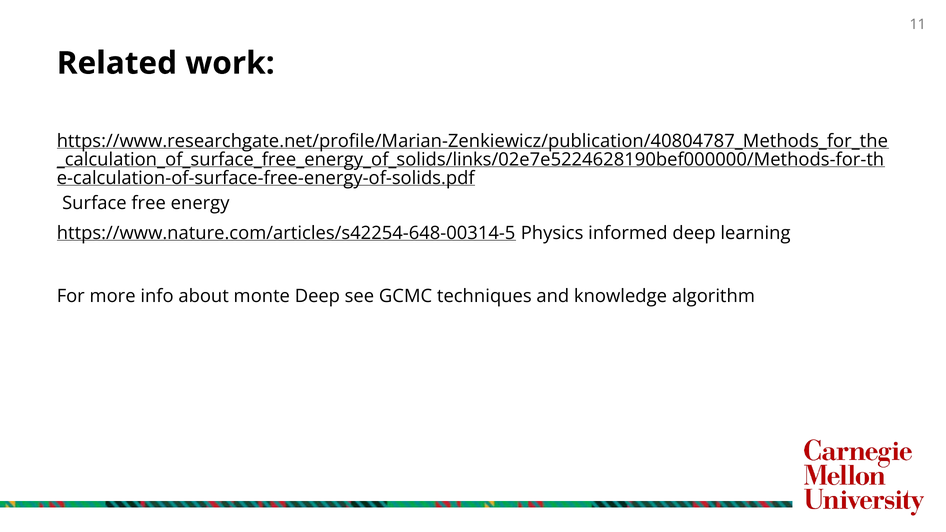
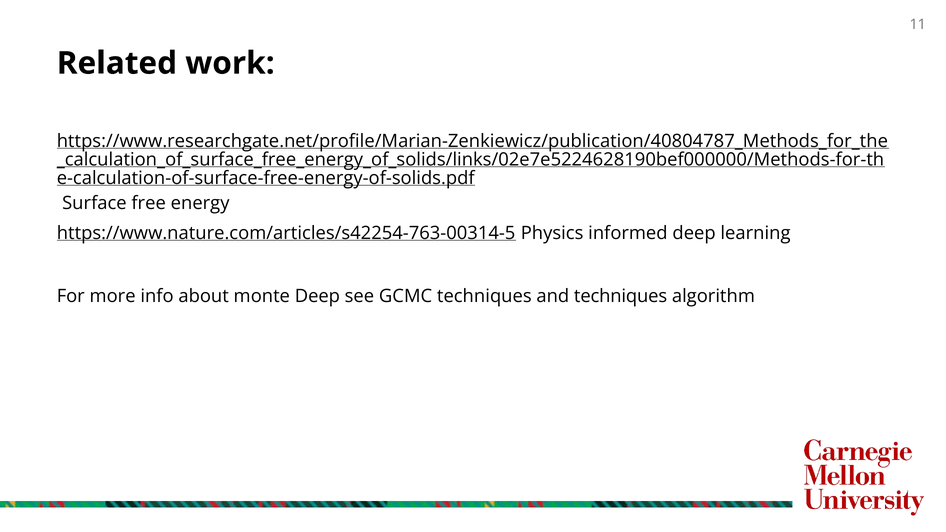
https://www.nature.com/articles/s42254-648-00314-5: https://www.nature.com/articles/s42254-648-00314-5 -> https://www.nature.com/articles/s42254-763-00314-5 (286, 233)
and knowledge: knowledge -> techniques (621, 296)
